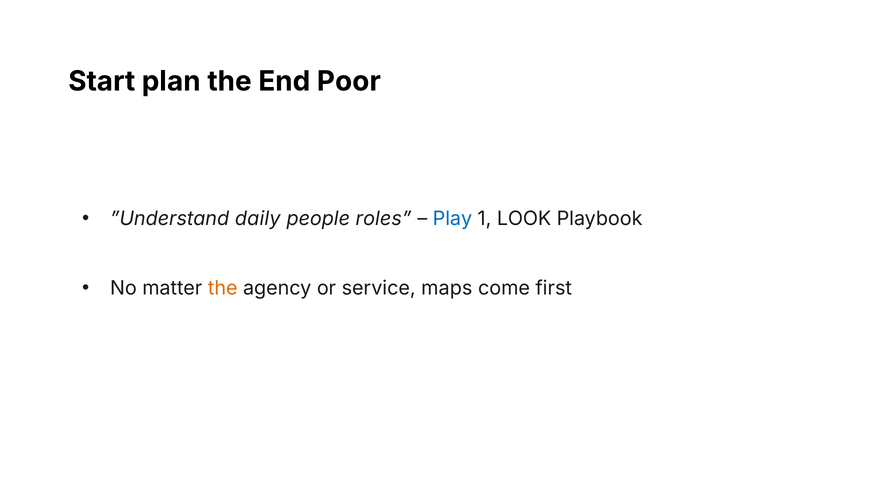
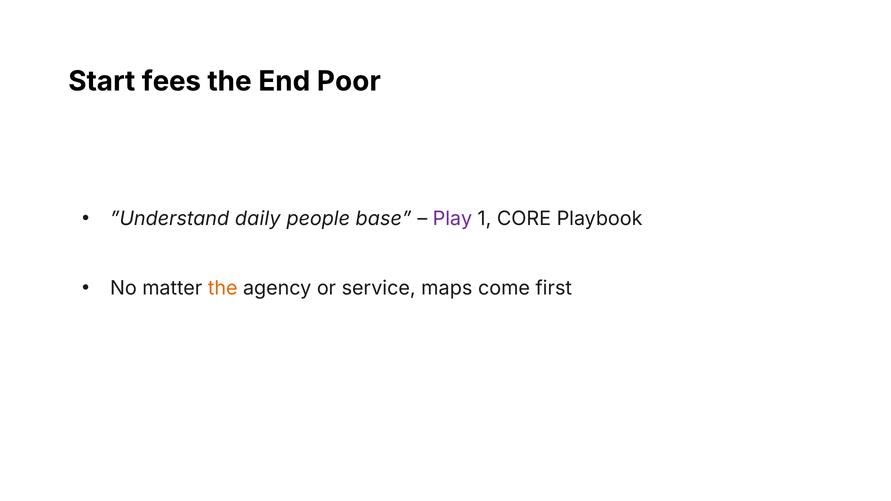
plan: plan -> fees (171, 81)
roles: roles -> base (384, 219)
Play colour: blue -> purple (452, 219)
LOOK: LOOK -> CORE (524, 219)
